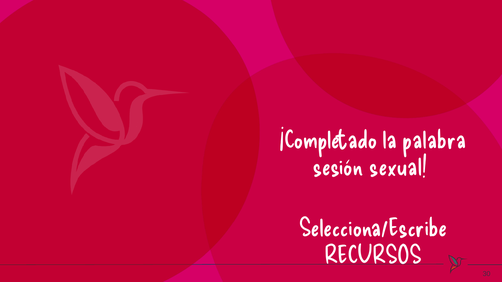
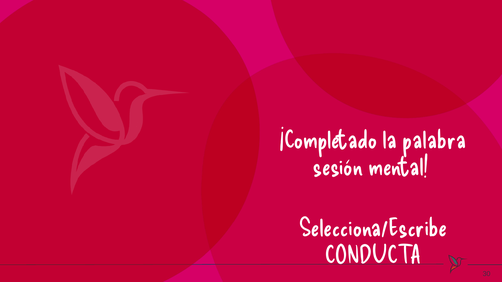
sexual: sexual -> mental (398, 167)
RECURSOS: RECURSOS -> CONDUCTA (373, 256)
